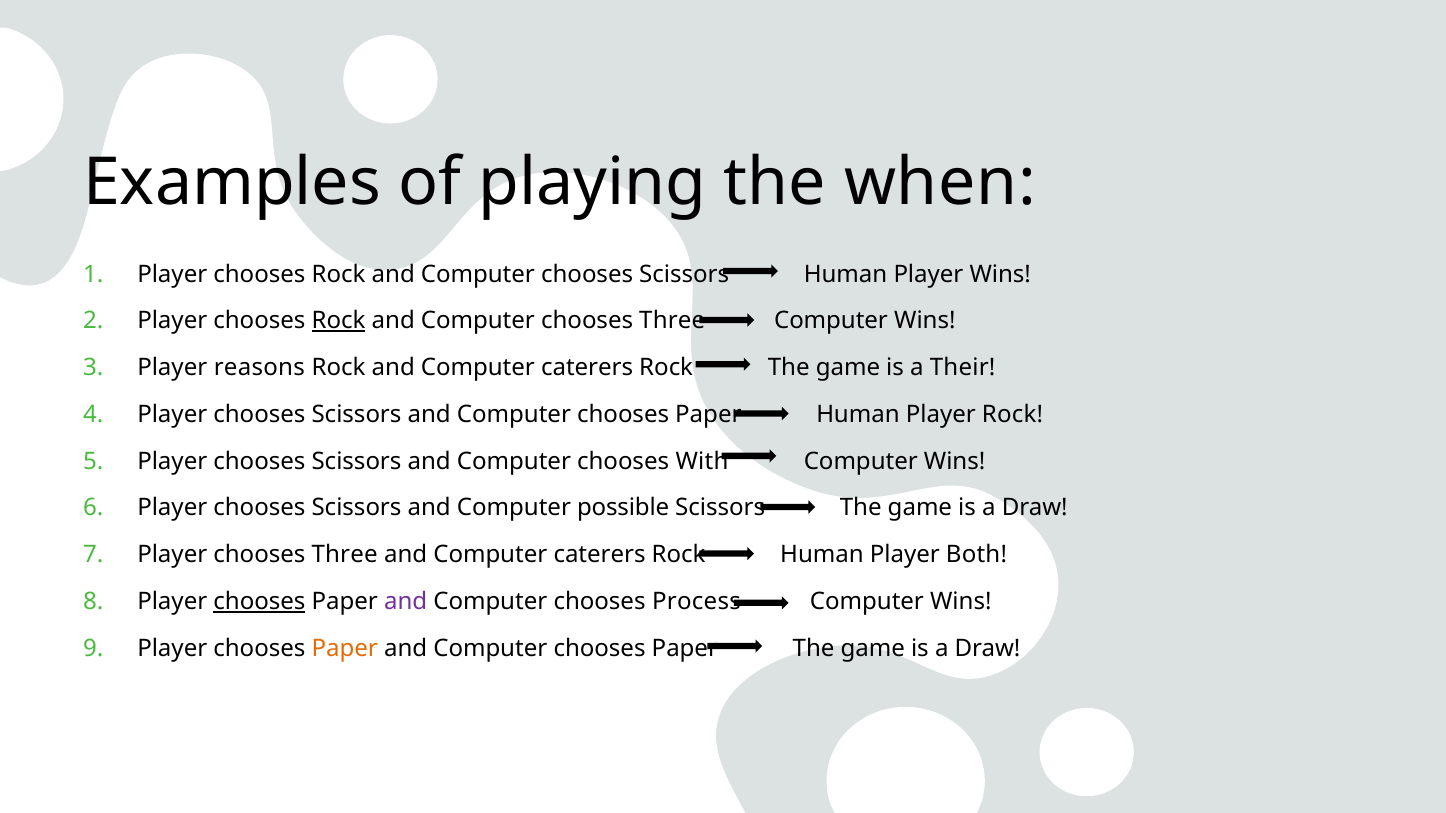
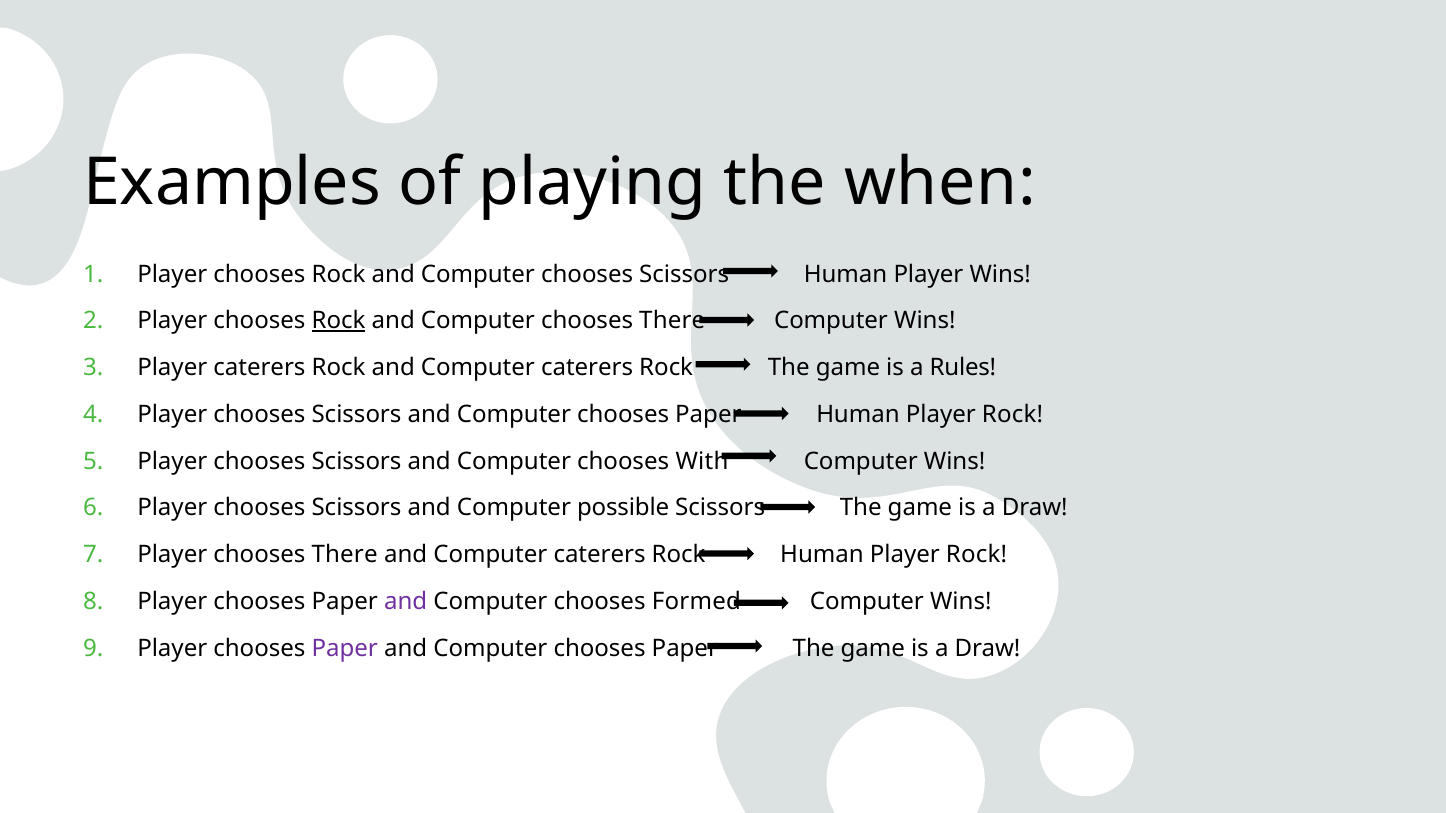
Computer chooses Three: Three -> There (672, 321)
Player reasons: reasons -> caterers (259, 368)
Their: Their -> Rules (963, 368)
Player chooses Three: Three -> There (345, 555)
Rock Human Player Both: Both -> Rock (976, 555)
chooses underline: present -> none (259, 602)
Process: Process -> Formed (696, 602)
Paper colour: orange -> purple (345, 649)
